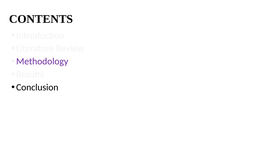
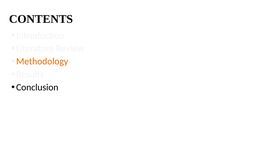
Methodology colour: purple -> orange (42, 61)
